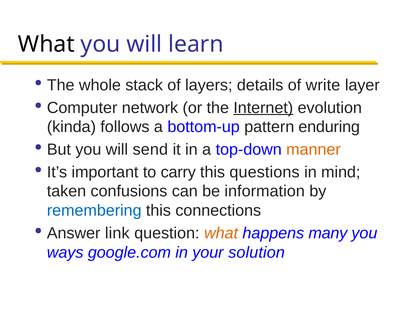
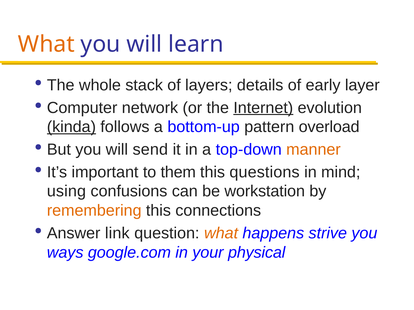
What colour: black -> orange (46, 44)
write: write -> early (323, 85)
kinda underline: none -> present (71, 127)
enduring: enduring -> overload (329, 127)
carry: carry -> them (178, 172)
taken: taken -> using (66, 192)
information: information -> workstation (265, 192)
remembering colour: blue -> orange (94, 211)
many: many -> strive (328, 234)
solution: solution -> physical (257, 253)
